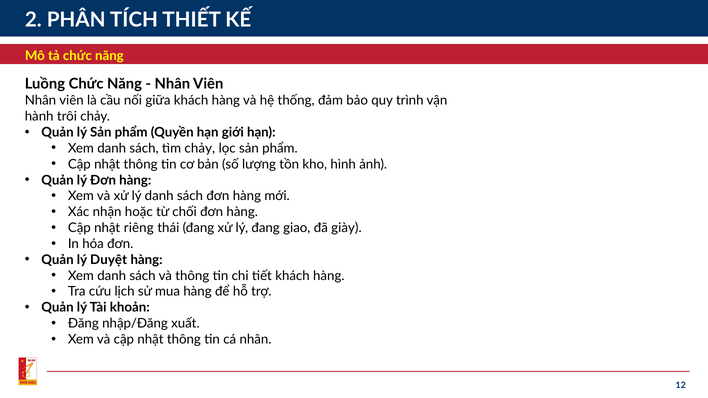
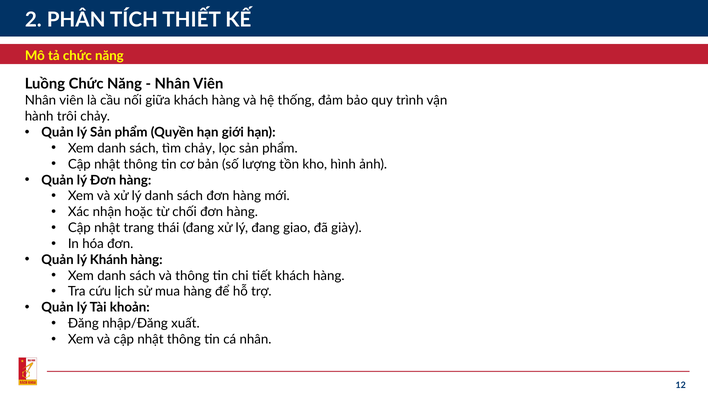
riêng: riêng -> trang (139, 228)
Duyệt: Duyệt -> Khánh (109, 260)
